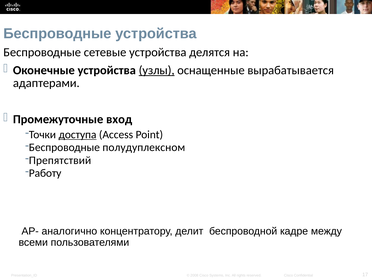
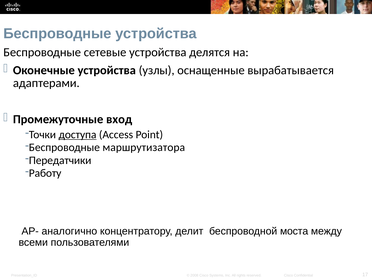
узлы underline: present -> none (157, 70)
полудуплексном: полудуплексном -> маршрутизатора (144, 147)
Препятствий: Препятствий -> Передатчики (60, 160)
кадре: кадре -> моста (294, 231)
